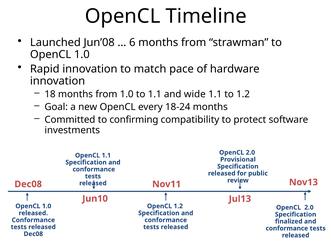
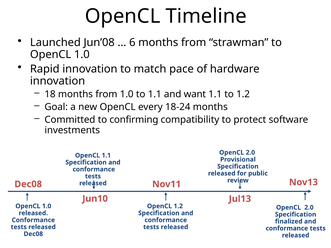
wide: wide -> want (195, 94)
